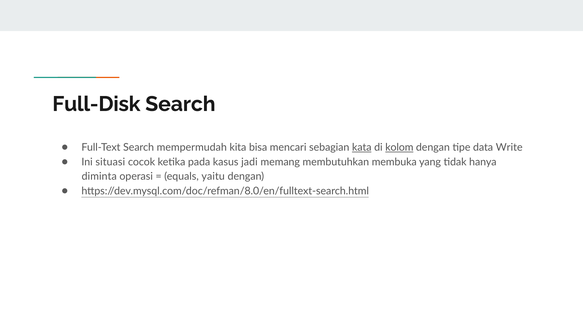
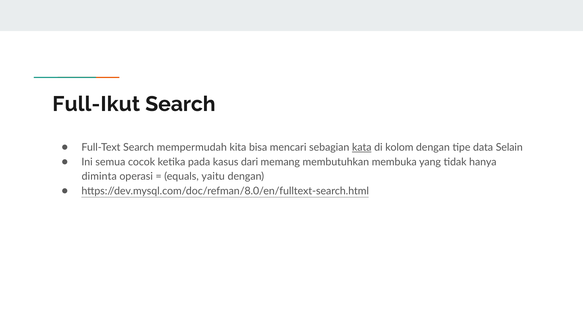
Full-Disk: Full-Disk -> Full-Ikut (96, 104)
kolom underline: present -> none (399, 147)
Write: Write -> Selain (509, 147)
situasi: situasi -> semua (110, 162)
jadi: jadi -> dari (250, 162)
